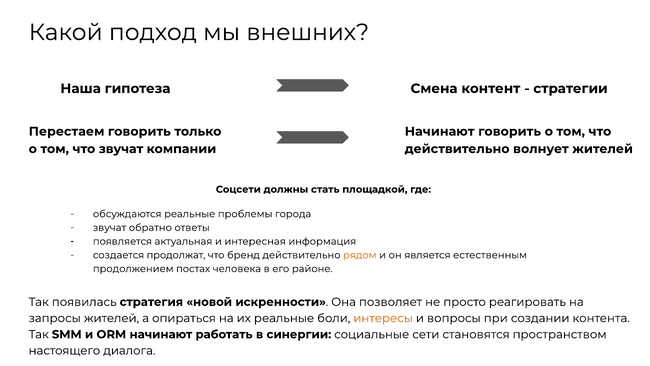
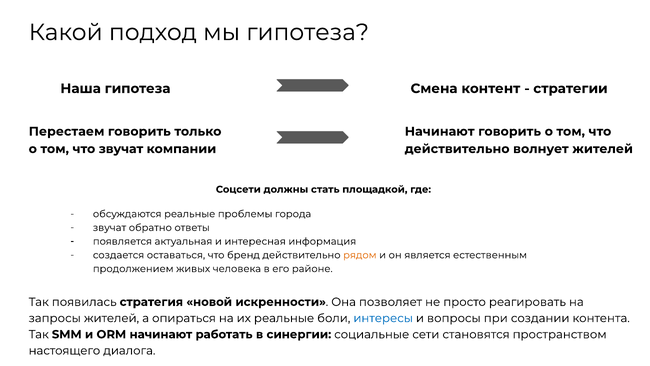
мы внешних: внешних -> гипотеза (308, 32)
продолжат: продолжат -> оставаться (176, 255)
постах: постах -> живых (193, 269)
интересы colour: orange -> blue (383, 318)
